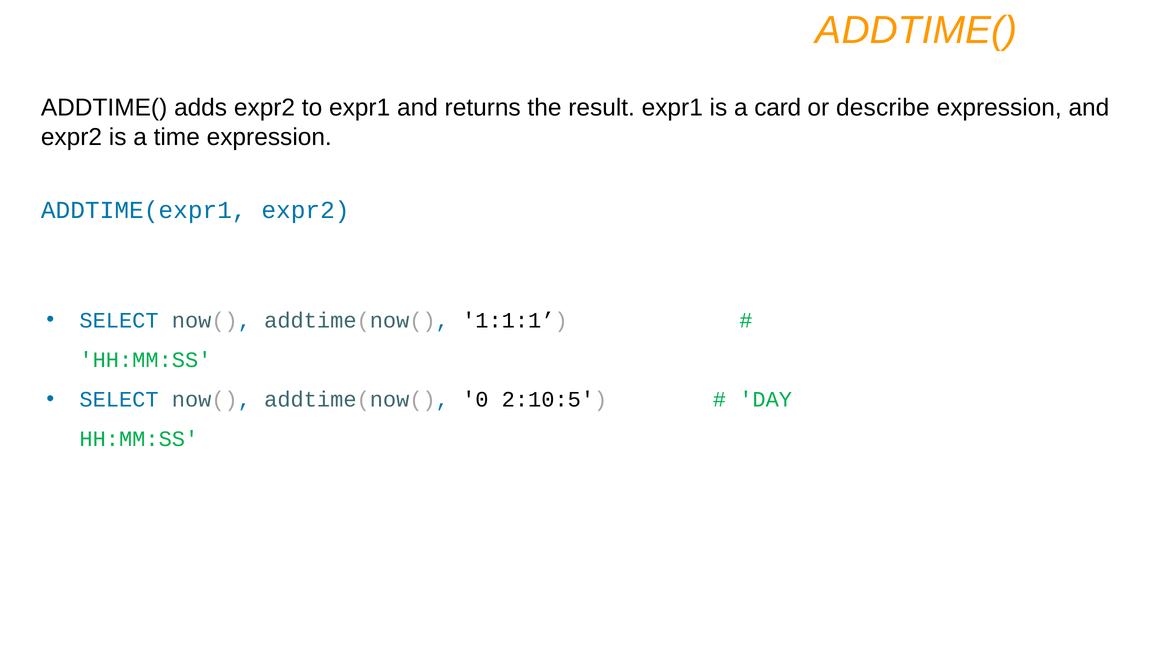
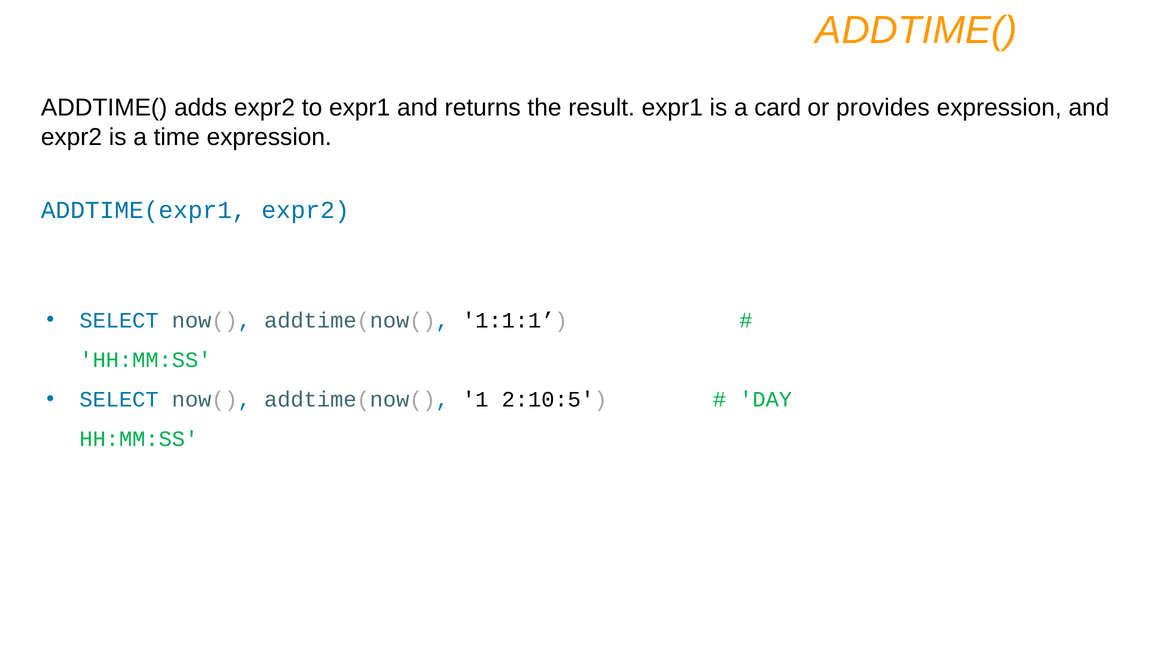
describe: describe -> provides (883, 108)
0: 0 -> 1 (475, 399)
